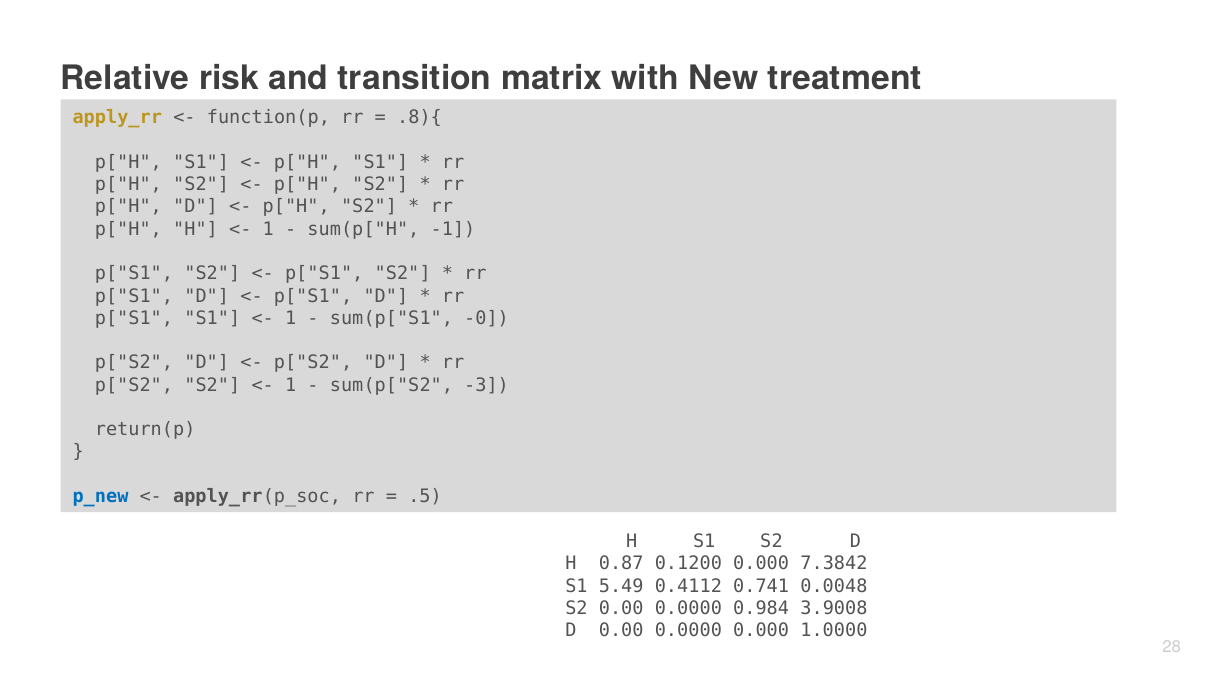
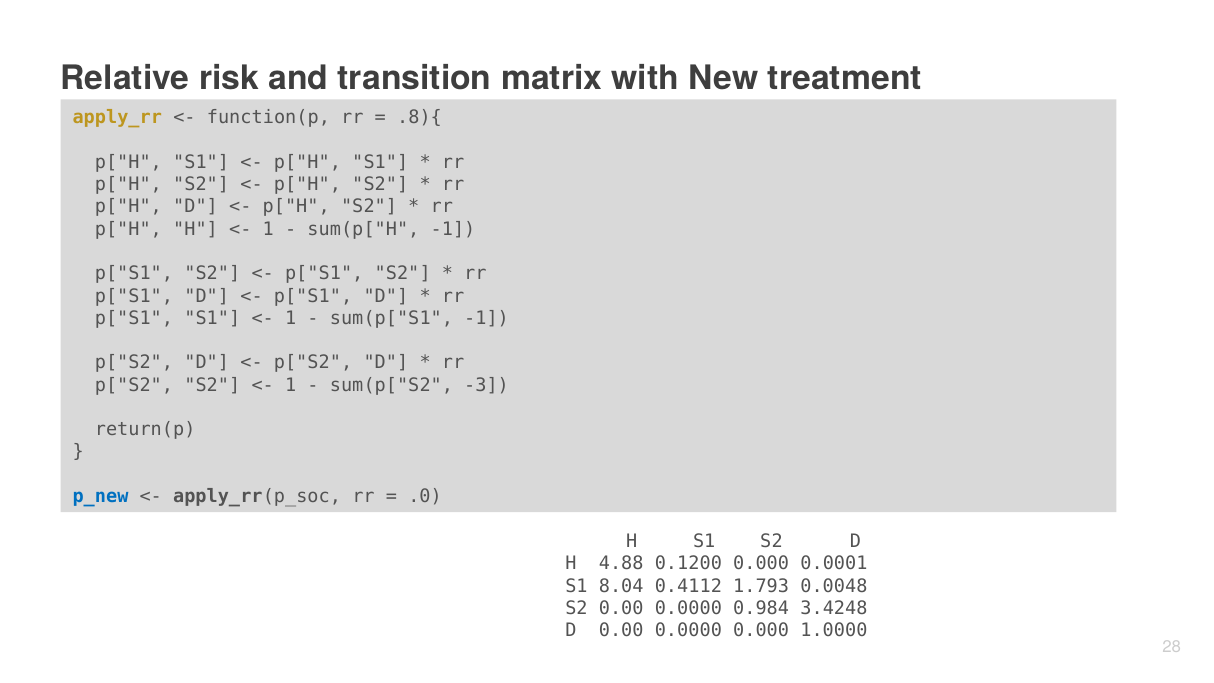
sum(p["S1 -0: -0 -> -1 (487, 318)
.5: .5 -> .0 (425, 496)
0.87: 0.87 -> 4.88 (621, 564)
7.3842: 7.3842 -> 0.0001 (834, 564)
5.49: 5.49 -> 8.04 (621, 586)
0.741: 0.741 -> 1.793 (761, 586)
3.9008: 3.9008 -> 3.4248 (834, 608)
